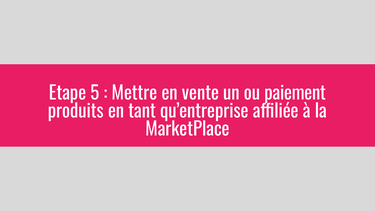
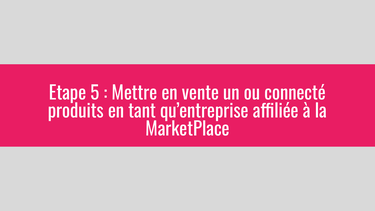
paiement: paiement -> connecté (295, 93)
